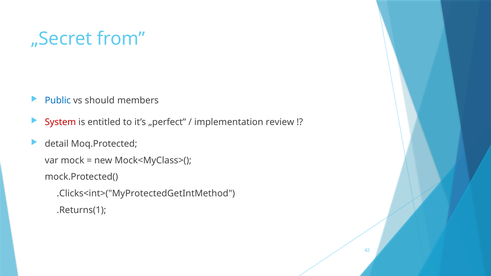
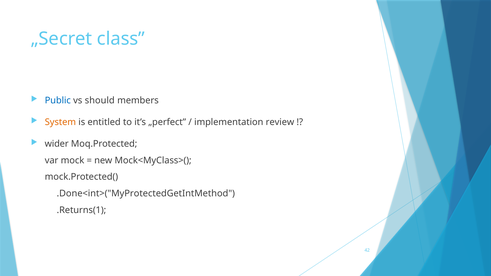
from: from -> class (121, 39)
System colour: red -> orange (60, 122)
detail: detail -> wider (57, 144)
.Clicks<int>("MyProtectedGetIntMethod: .Clicks<int>("MyProtectedGetIntMethod -> .Done<int>("MyProtectedGetIntMethod (146, 194)
